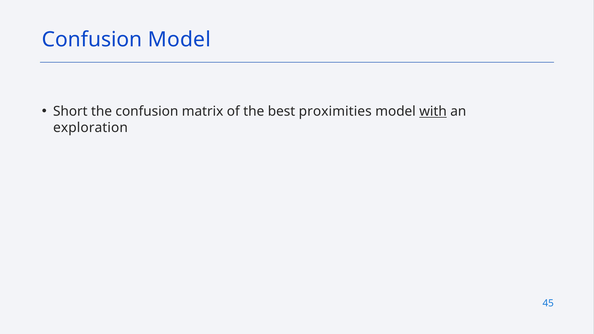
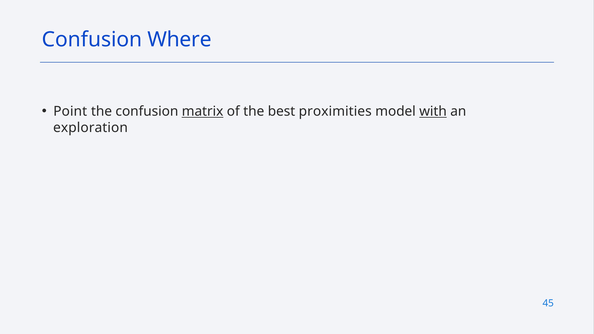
Confusion Model: Model -> Where (180, 40)
Short: Short -> Point (70, 112)
matrix underline: none -> present (203, 112)
